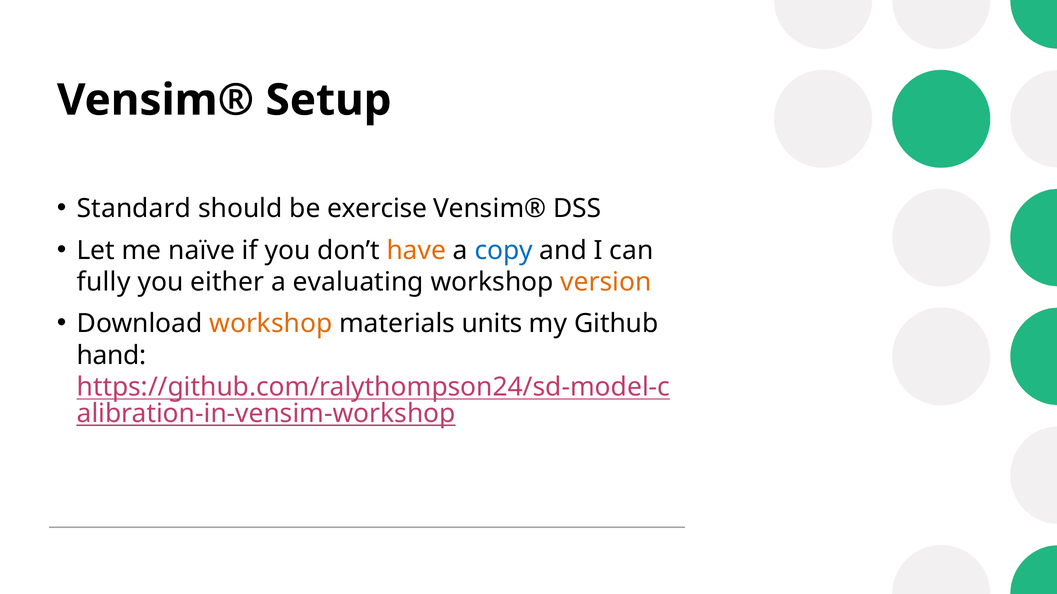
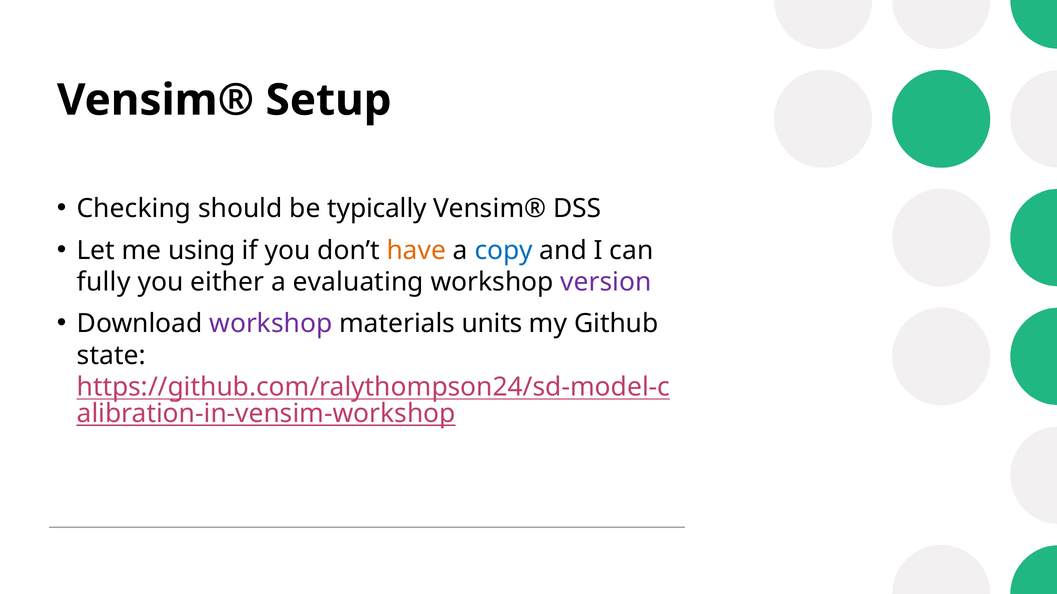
Standard: Standard -> Checking (134, 209)
exercise: exercise -> typically (377, 209)
naïve: naïve -> using (202, 251)
version colour: orange -> purple (606, 282)
workshop colour: orange -> purple (271, 324)
hand: hand -> state (111, 356)
